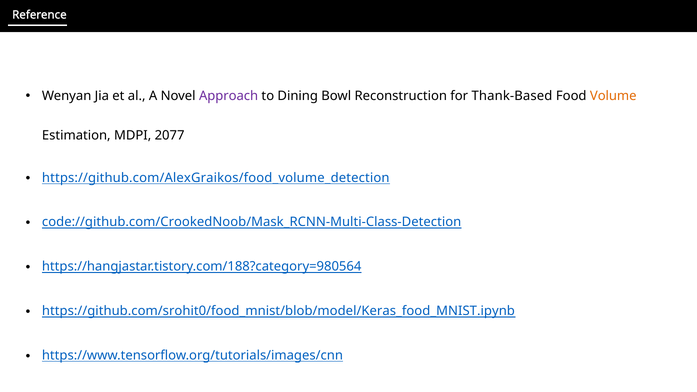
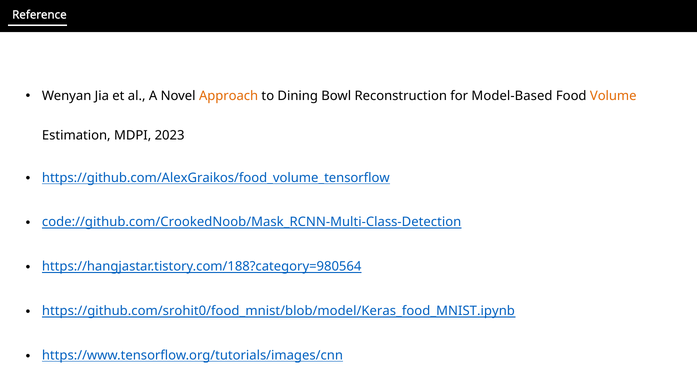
Approach colour: purple -> orange (229, 96)
Thank-Based: Thank-Based -> Model-Based (512, 96)
2077: 2077 -> 2023 (170, 135)
https://github.com/AlexGraikos/food_volume_detection: https://github.com/AlexGraikos/food_volume_detection -> https://github.com/AlexGraikos/food_volume_tensorflow (216, 178)
